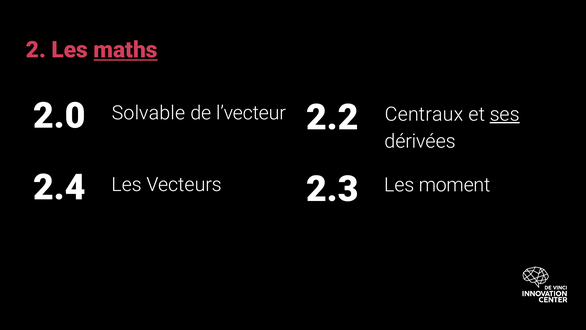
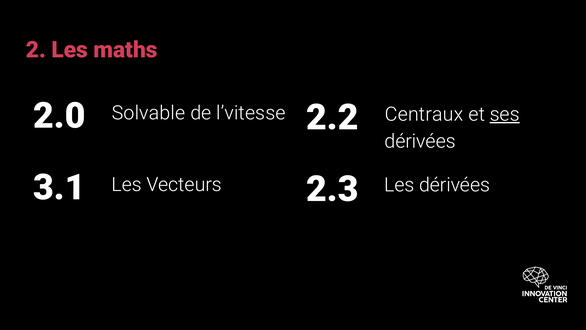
maths underline: present -> none (126, 50)
l’vecteur: l’vecteur -> l’vitesse (251, 113)
2.4: 2.4 -> 3.1 (59, 188)
Les moment: moment -> dérivées (455, 185)
